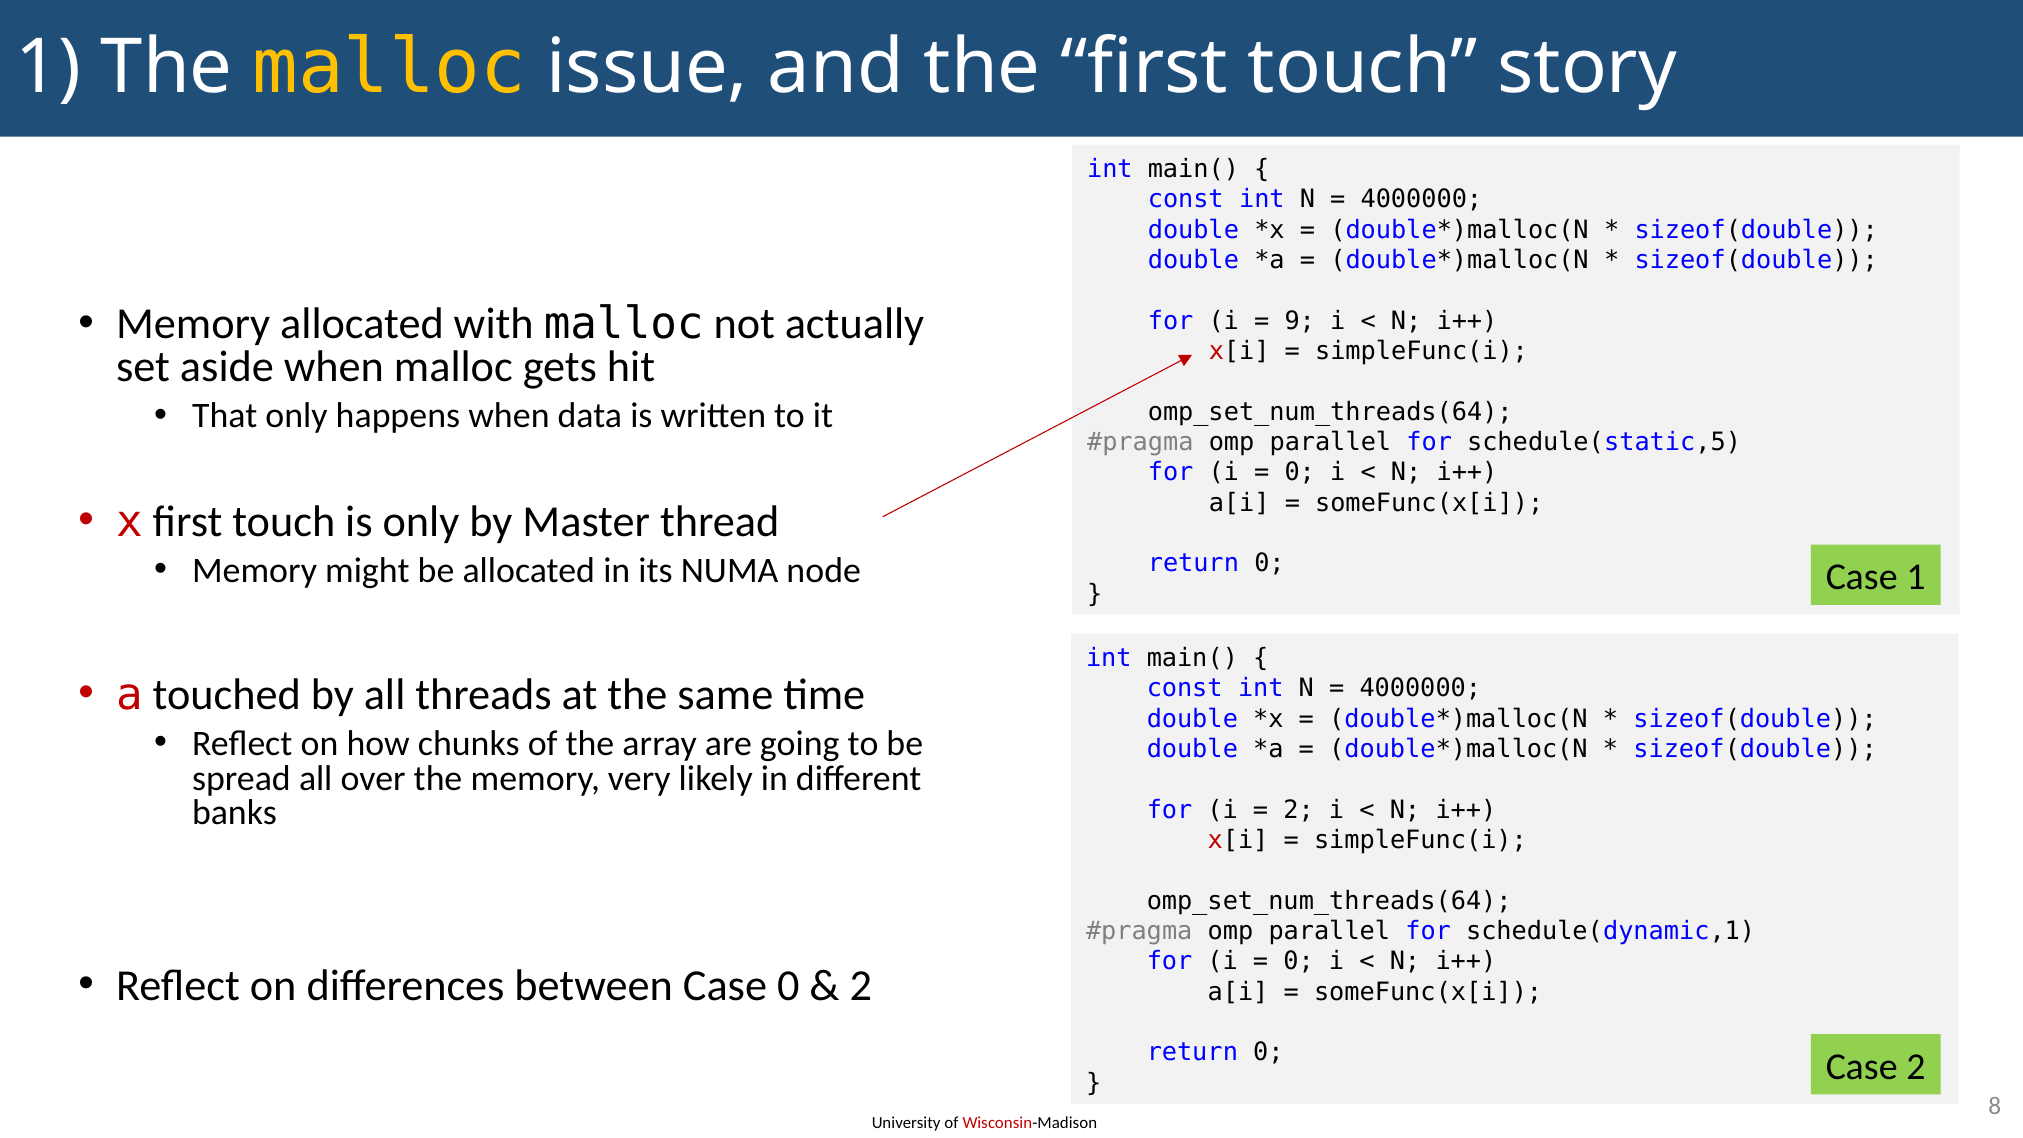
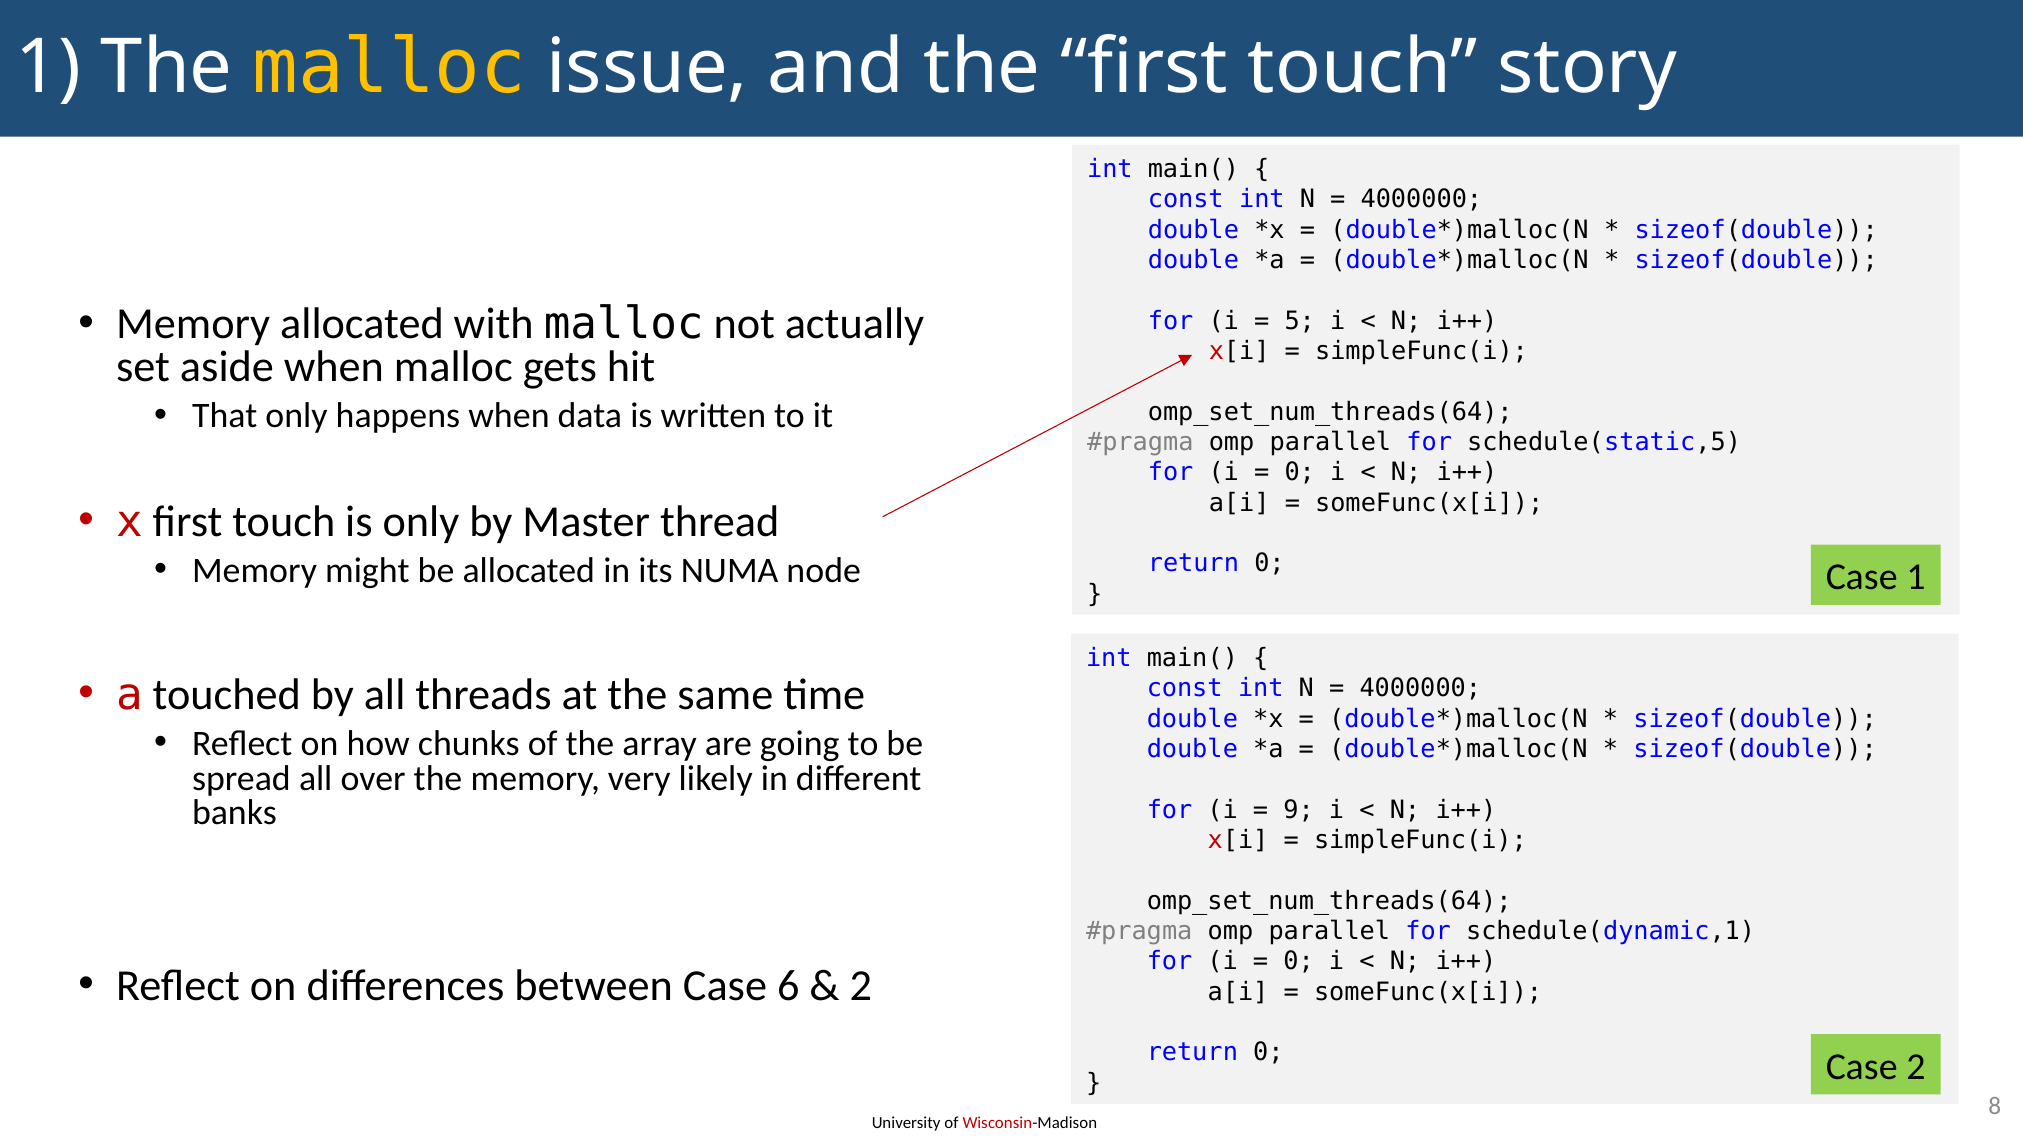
9: 9 -> 5 (1300, 321)
2: 2 -> 9 (1299, 810)
Case 0: 0 -> 6 (788, 985)
